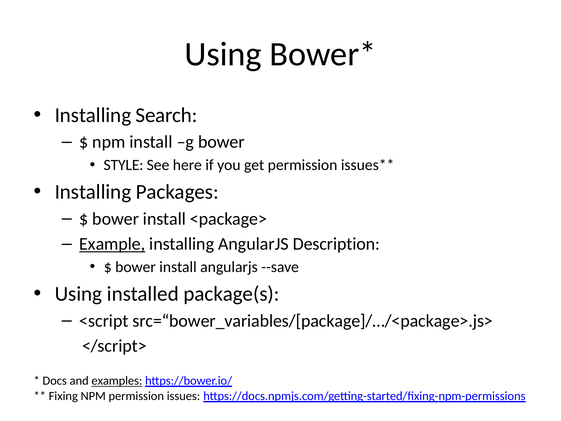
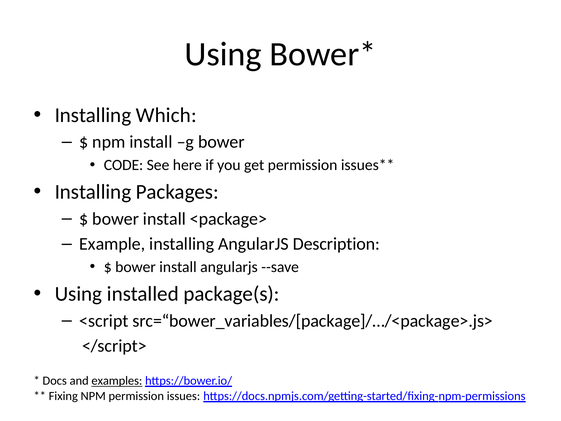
Search: Search -> Which (166, 115)
STYLE: STYLE -> CODE (124, 165)
Example underline: present -> none (112, 244)
